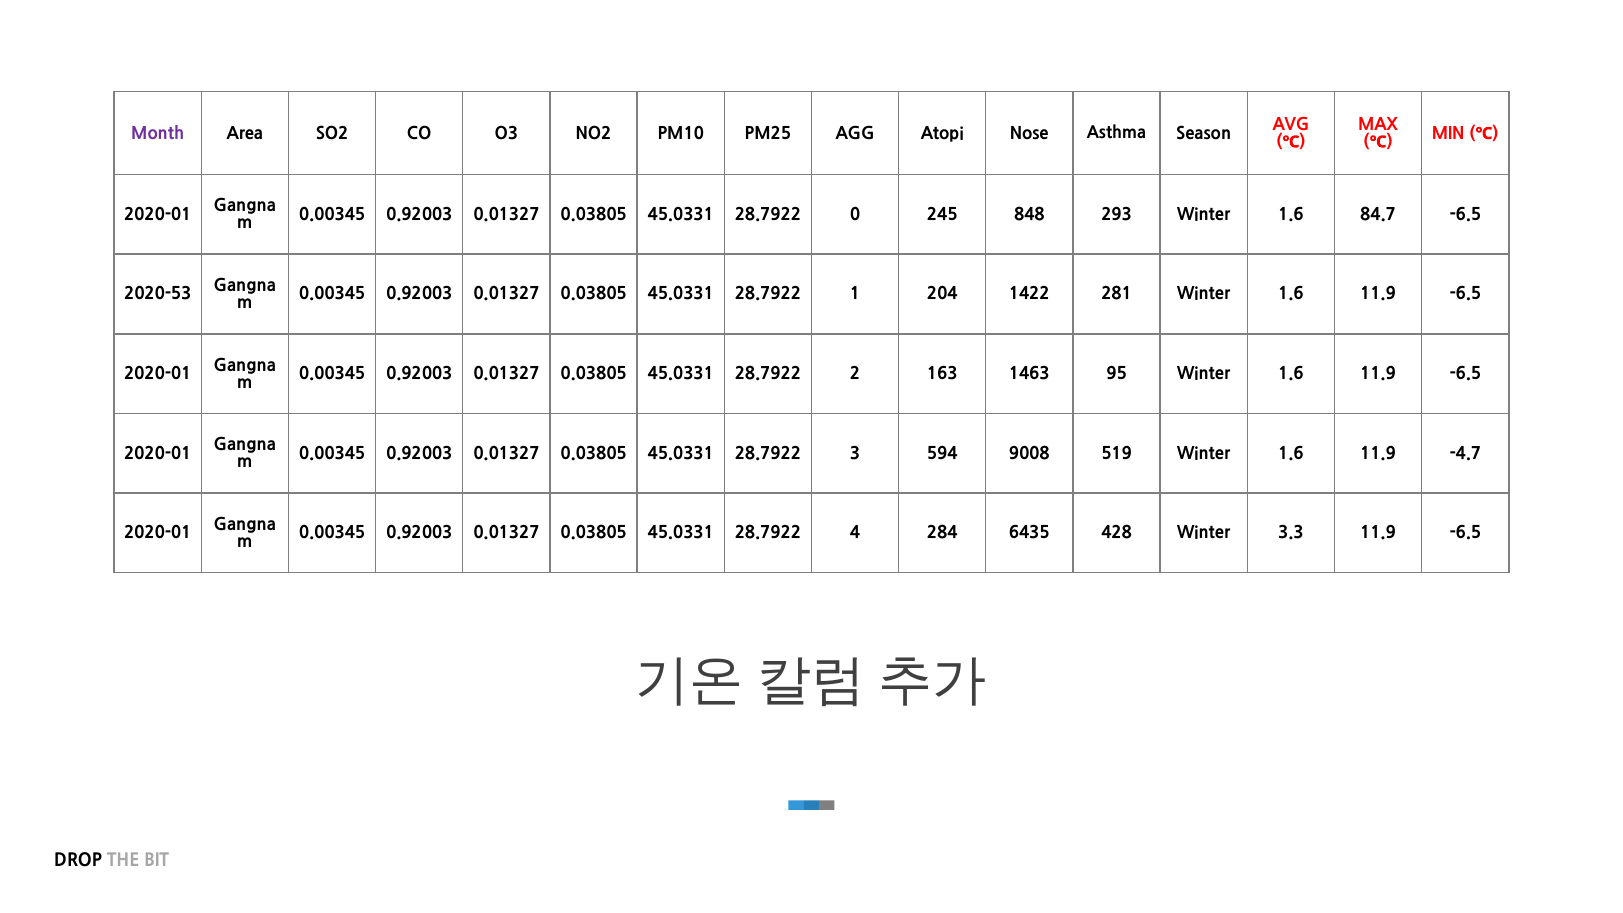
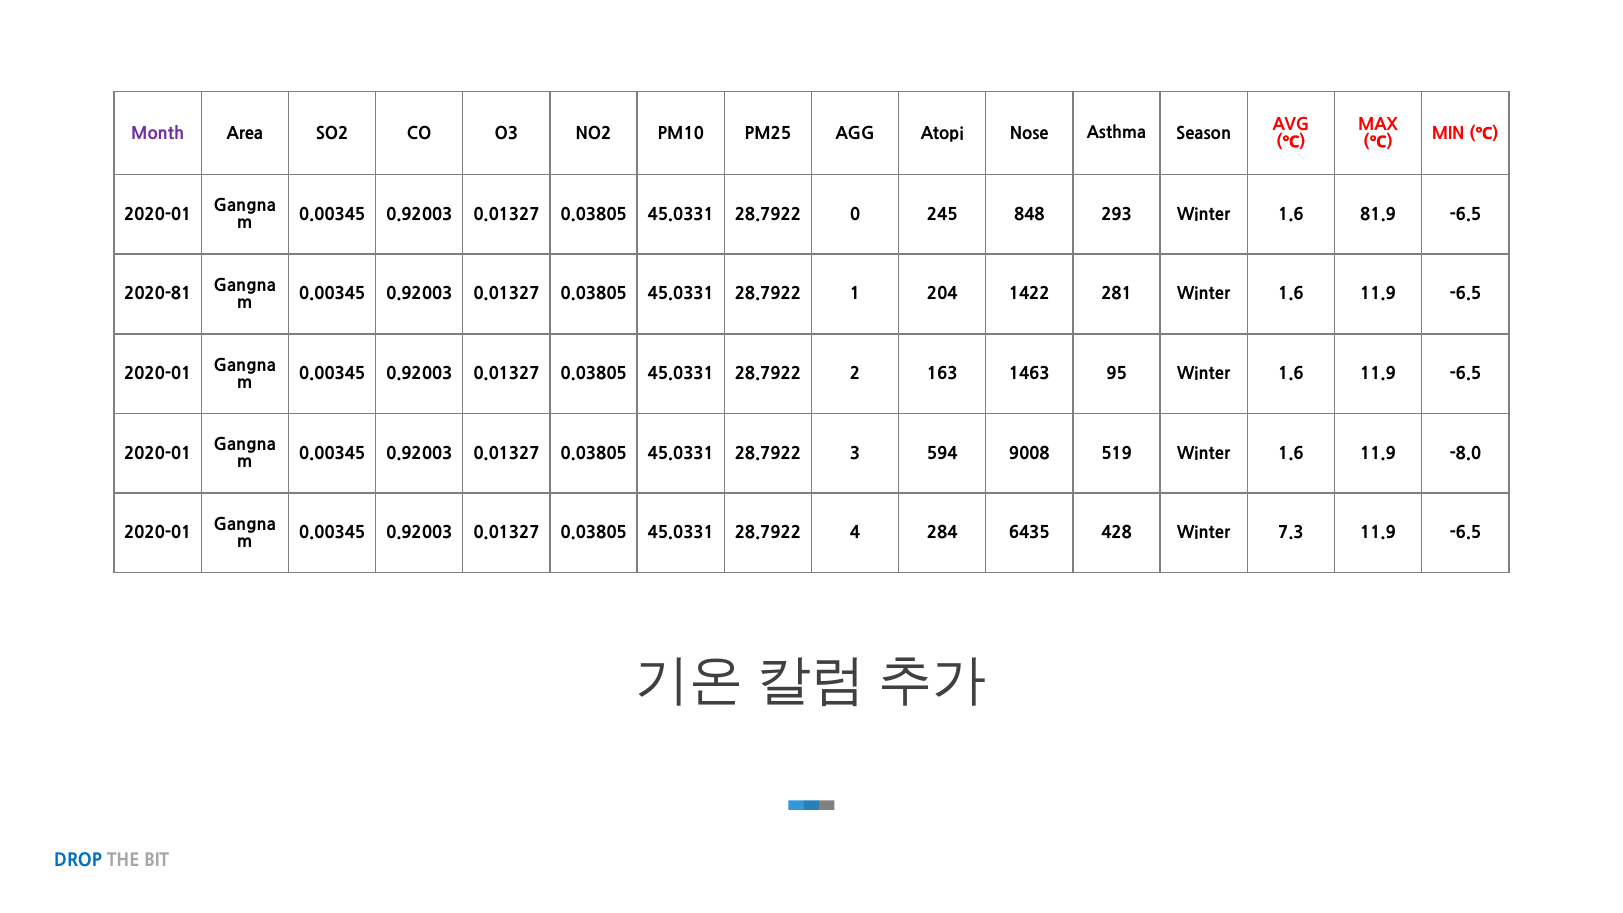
84.7: 84.7 -> 81.9 (1378, 215)
2020-53: 2020-53 -> 2020-81 (158, 294)
-4.7: -4.7 -> -8.0 (1465, 454)
3.3: 3.3 -> 7.3 (1291, 533)
DROP colour: black -> blue (78, 860)
